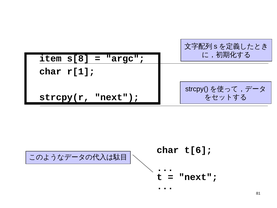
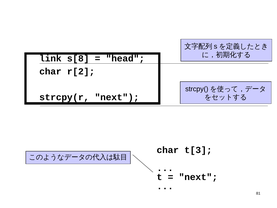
item: item -> link (50, 58)
argc: argc -> head (125, 58)
r[1: r[1 -> r[2 (81, 71)
t[6: t[6 -> t[3 (198, 150)
